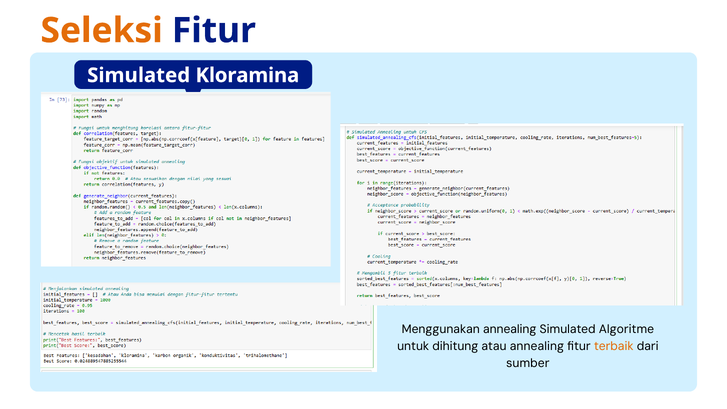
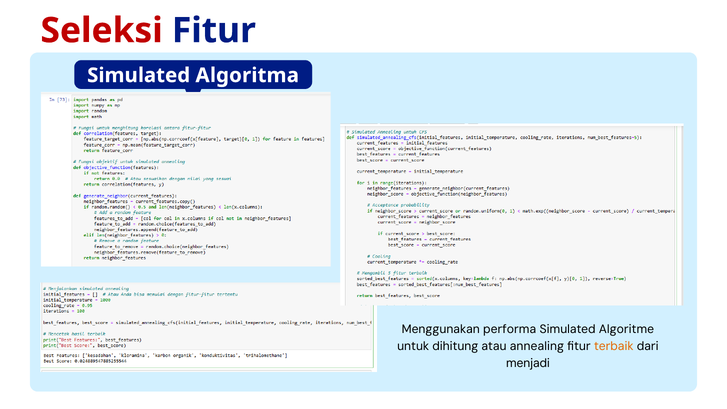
Seleksi colour: orange -> red (102, 31)
Kloramina: Kloramina -> Algoritma (247, 75)
Menggunakan annealing: annealing -> performa (510, 329)
sumber: sumber -> menjadi (528, 363)
